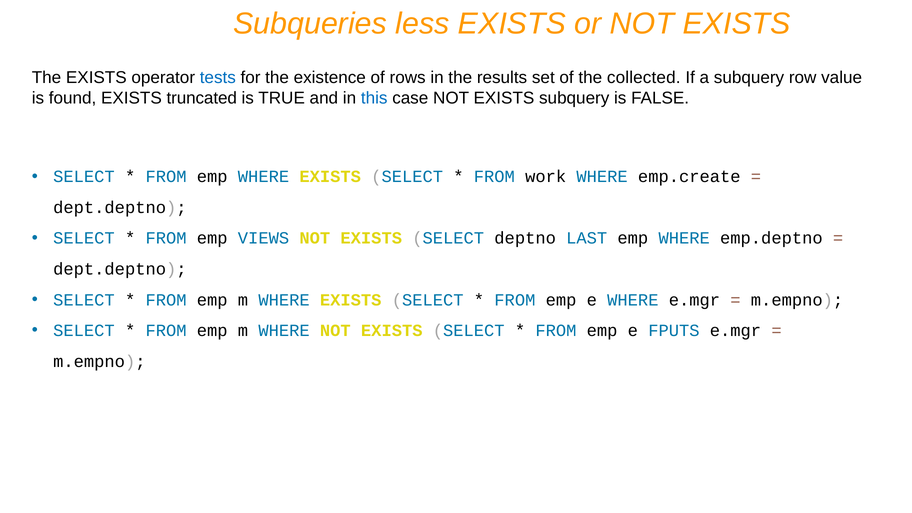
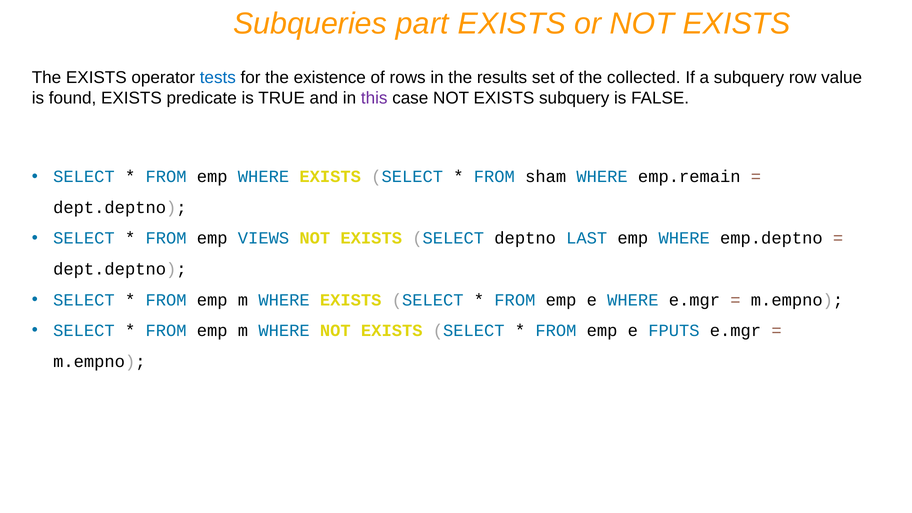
less: less -> part (422, 24)
truncated: truncated -> predicate (202, 98)
this colour: blue -> purple (374, 98)
work: work -> sham (546, 177)
emp.create: emp.create -> emp.remain (689, 177)
